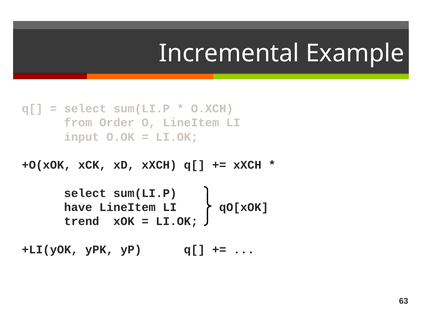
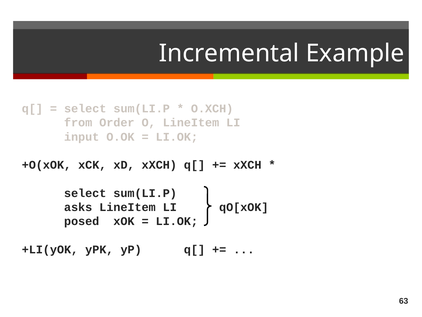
have: have -> asks (78, 207)
trend: trend -> posed (82, 221)
